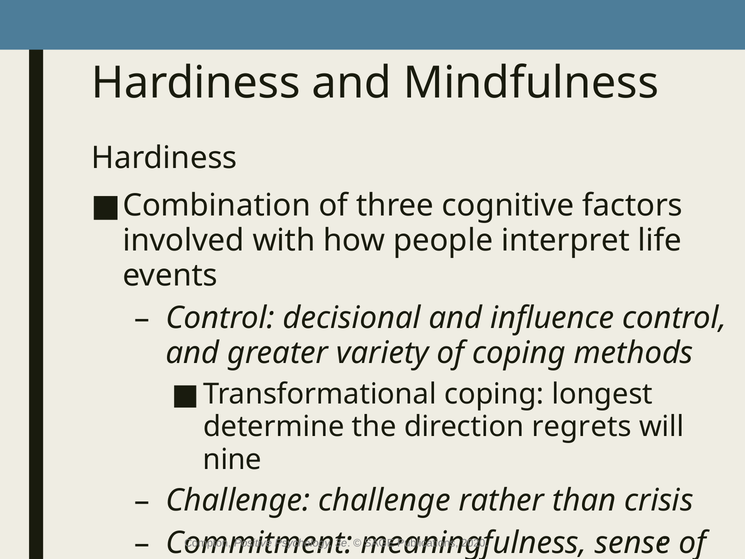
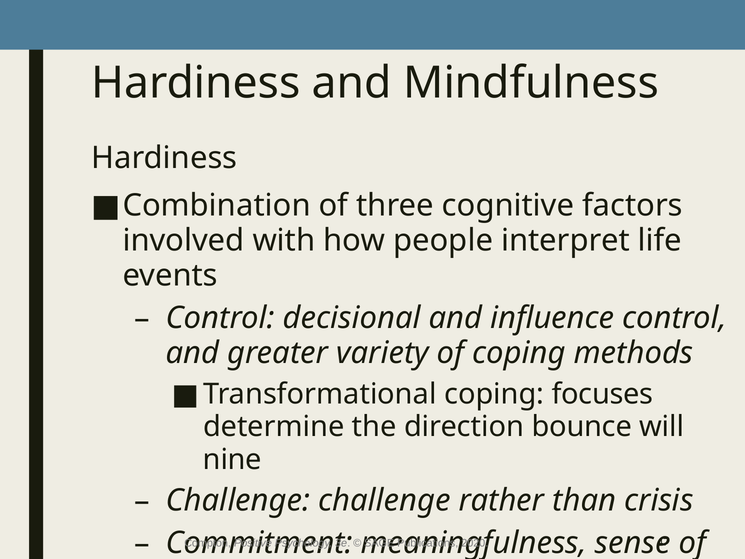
longest: longest -> focuses (602, 394)
regrets: regrets -> bounce (582, 427)
